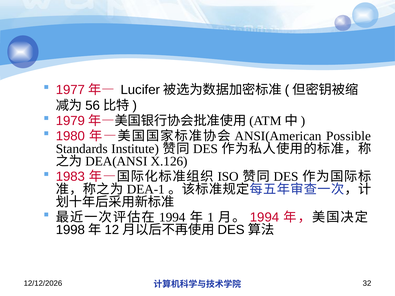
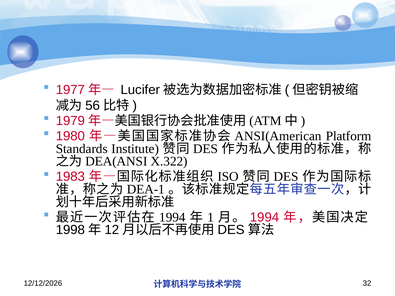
Possible: Possible -> Platform (349, 136)
X.126: X.126 -> X.322 (169, 162)
